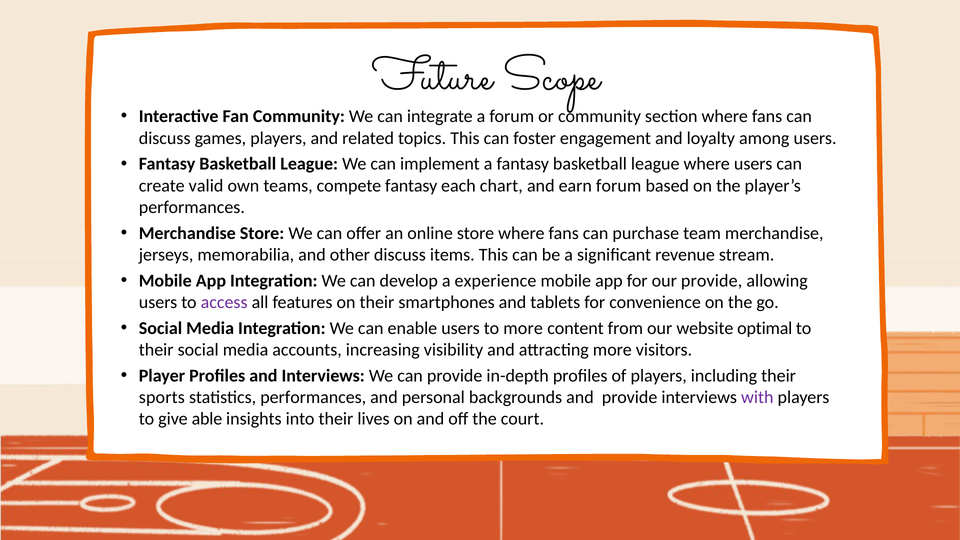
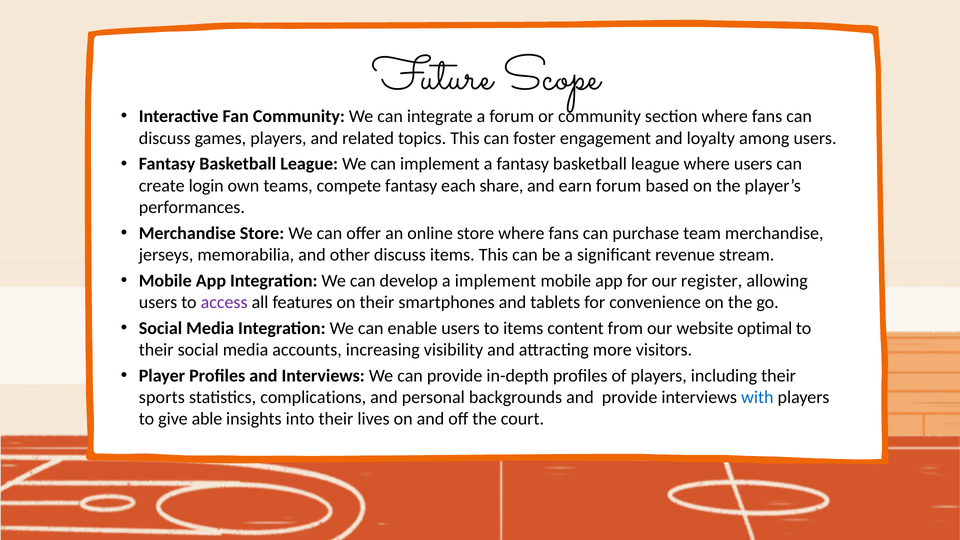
valid: valid -> login (206, 186)
chart: chart -> share (501, 186)
a experience: experience -> implement (495, 281)
our provide: provide -> register (712, 281)
to more: more -> items (523, 328)
statistics performances: performances -> complications (313, 397)
with colour: purple -> blue (757, 397)
